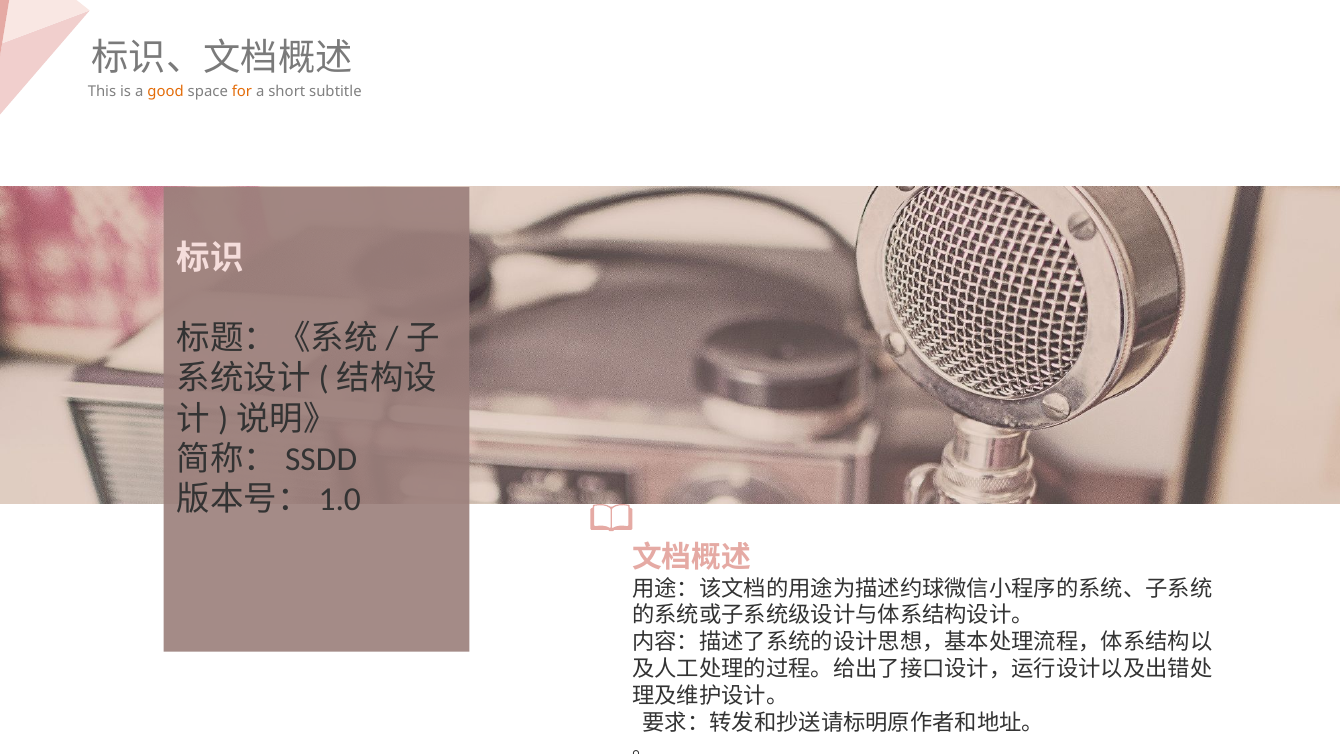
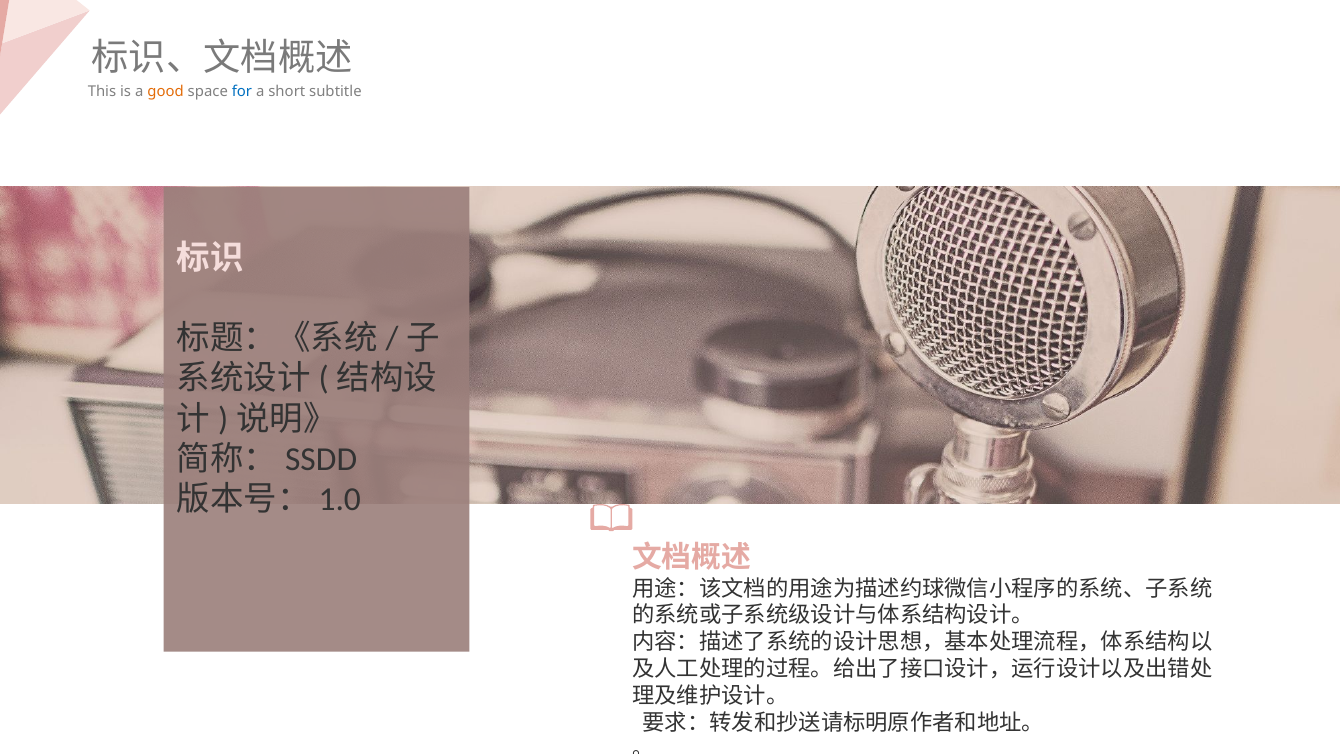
for colour: orange -> blue (242, 91)
